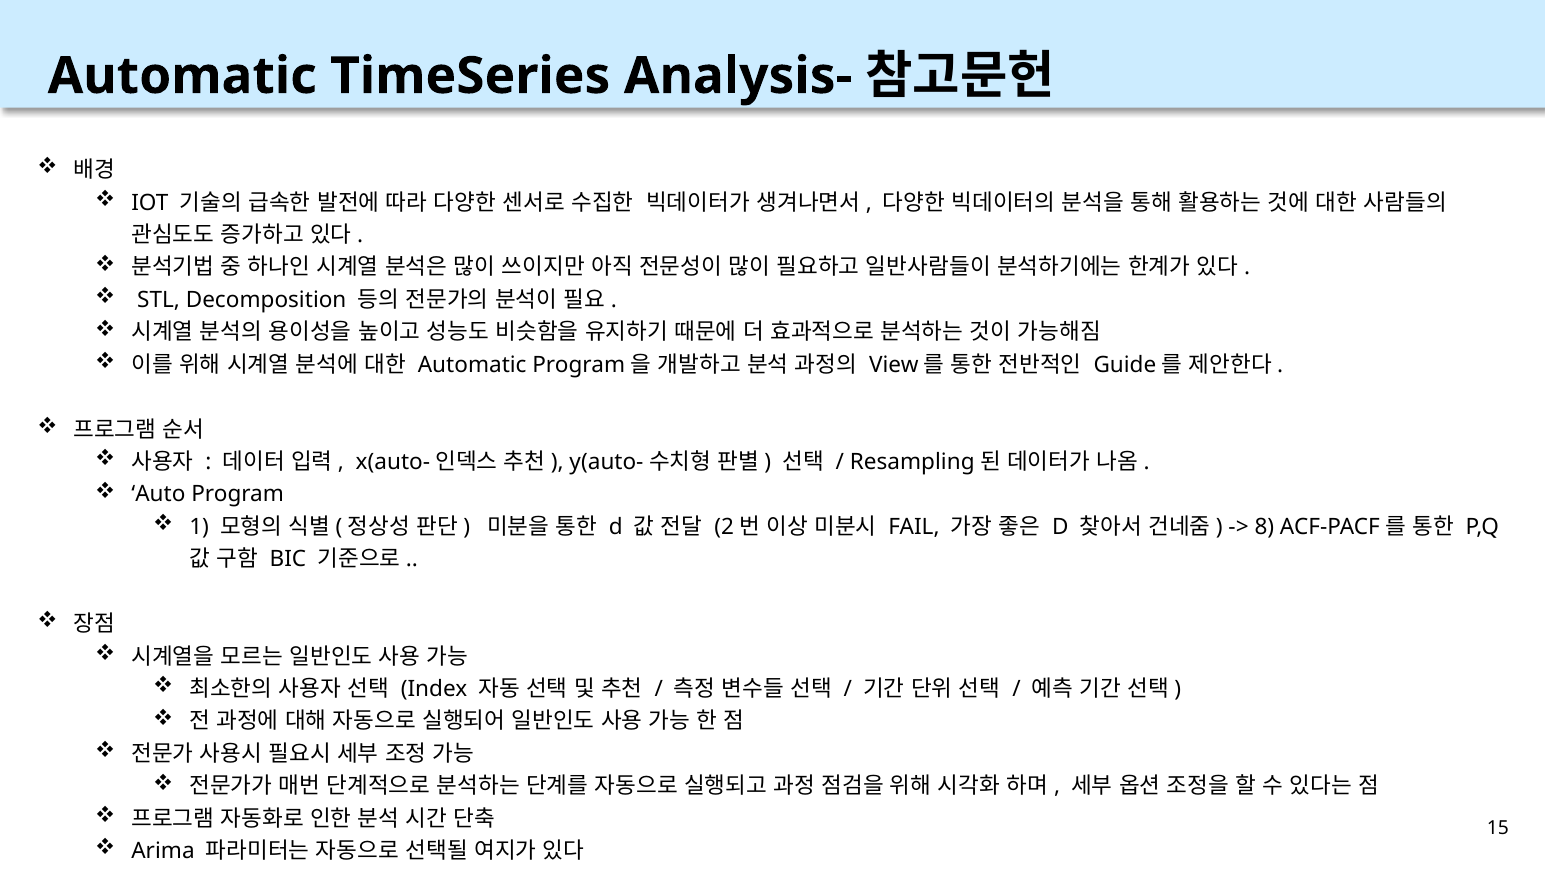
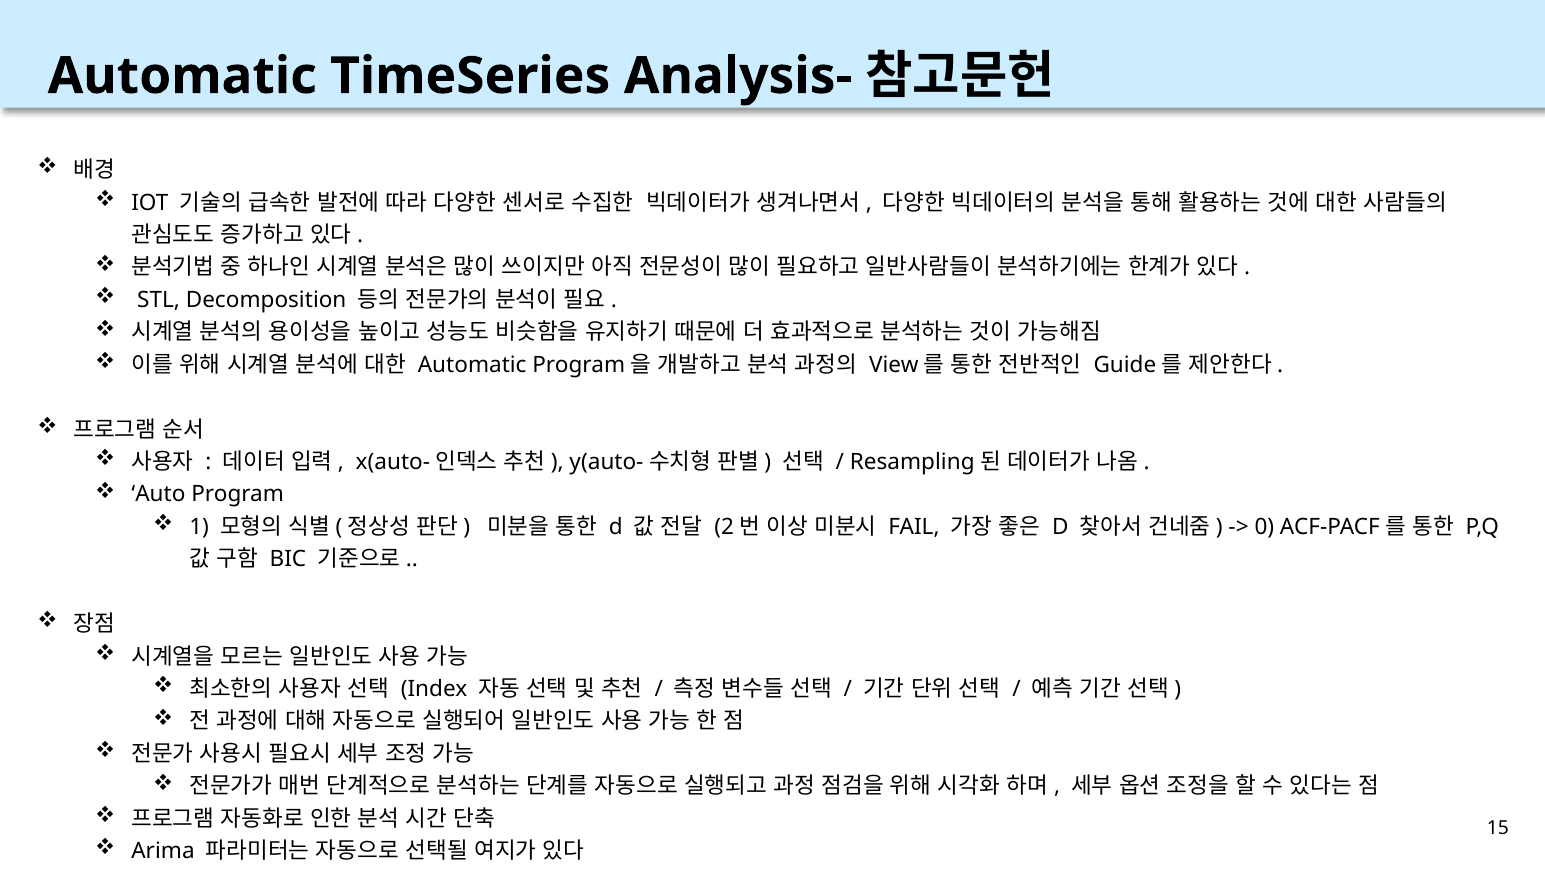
8: 8 -> 0 (1264, 527)
